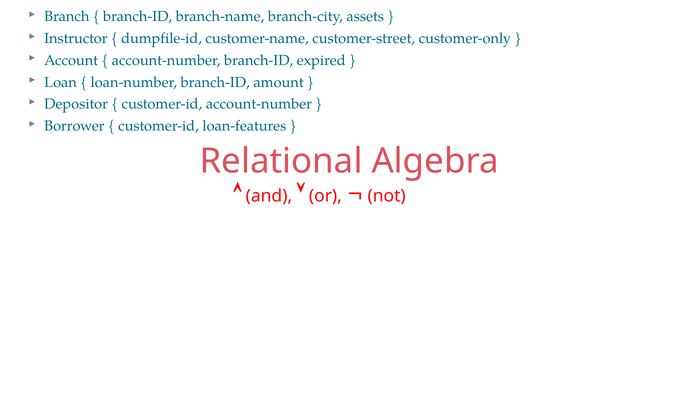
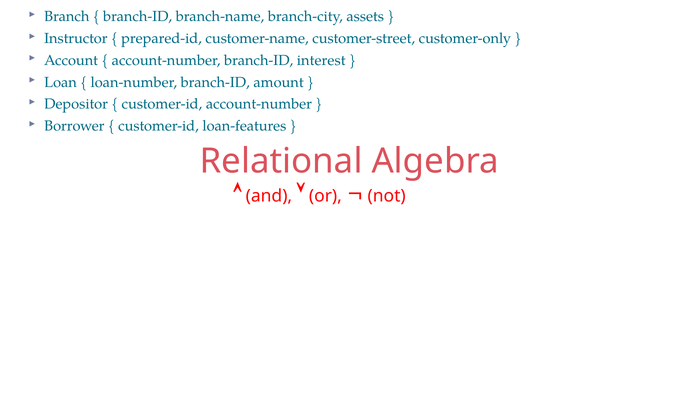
dumpfile-id: dumpfile-id -> prepared-id (162, 39)
expired: expired -> interest (321, 60)
